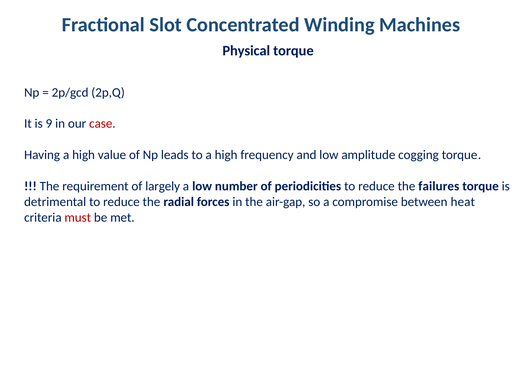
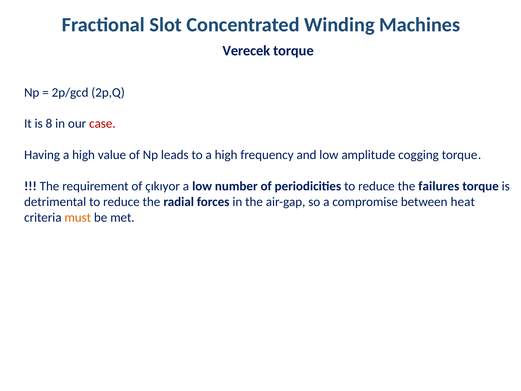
Physical: Physical -> Verecek (246, 51)
9: 9 -> 8 (49, 124)
largely: largely -> çıkıyor (163, 186)
must colour: red -> orange (78, 217)
